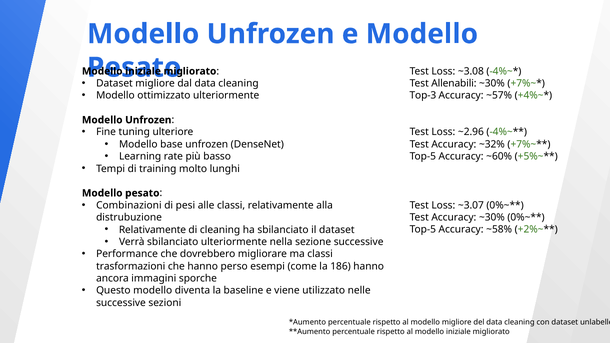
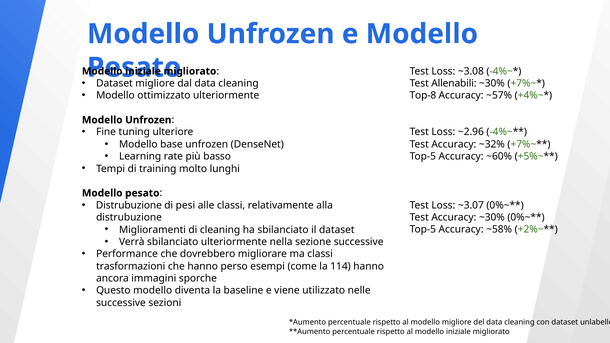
Top-3: Top-3 -> Top-8 (423, 96)
Combinazioni: Combinazioni -> Distrubuzione (129, 205)
Relativamente: Relativamente -> Miglioramenti (152, 230)
186: 186 -> 114 (341, 266)
